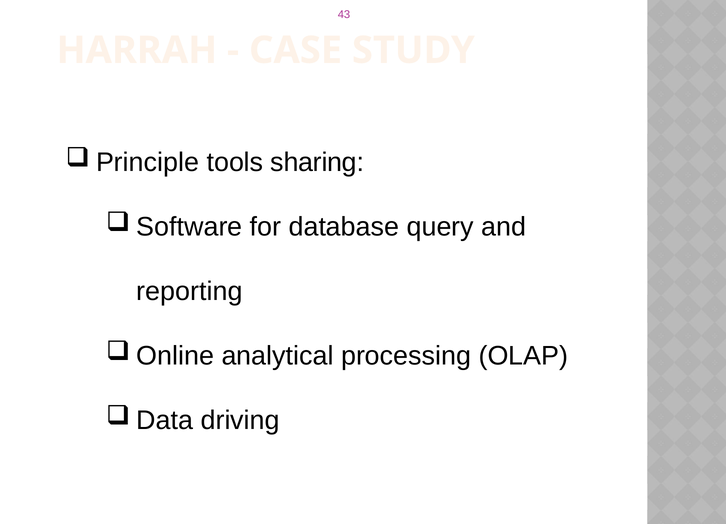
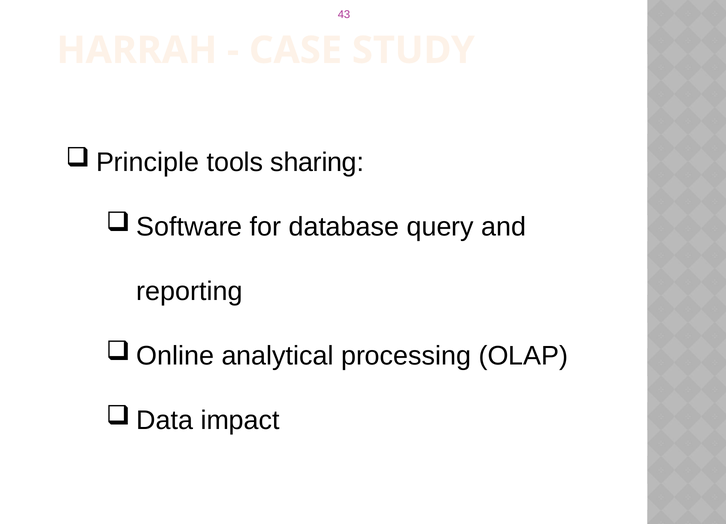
driving: driving -> impact (240, 421)
